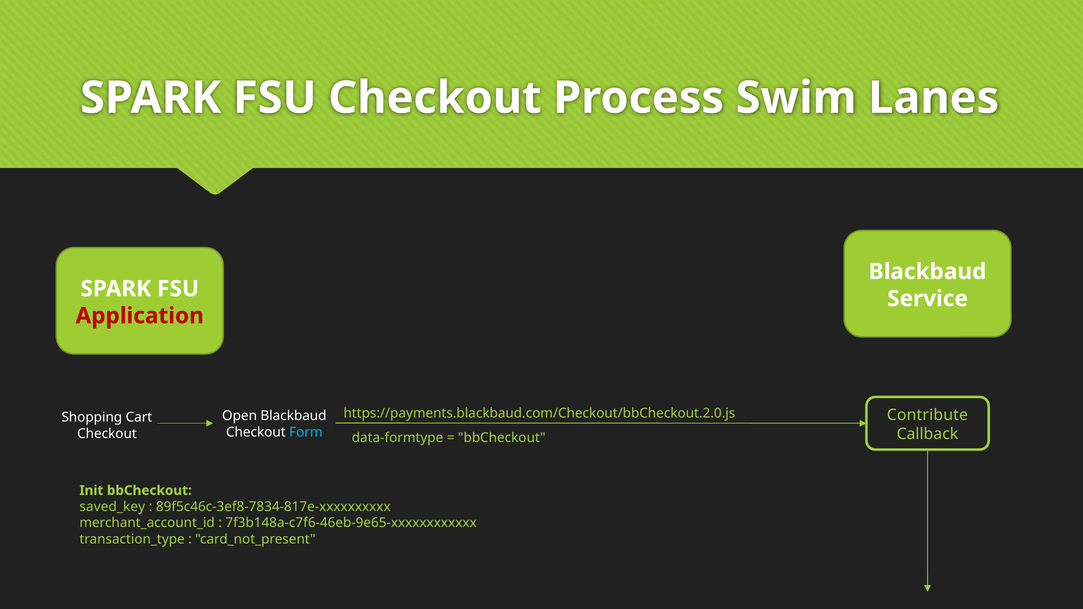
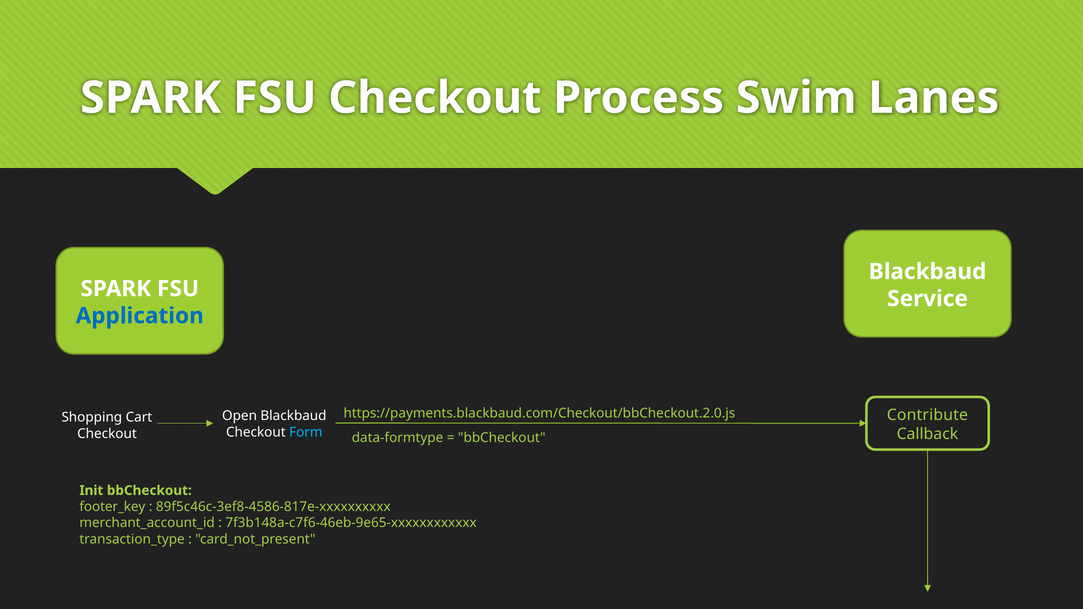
Application colour: red -> blue (140, 316)
saved_key: saved_key -> footer_key (112, 507)
89f5c46c-3ef8-7834-817e-xxxxxxxxxx: 89f5c46c-3ef8-7834-817e-xxxxxxxxxx -> 89f5c46c-3ef8-4586-817e-xxxxxxxxxx (273, 507)
